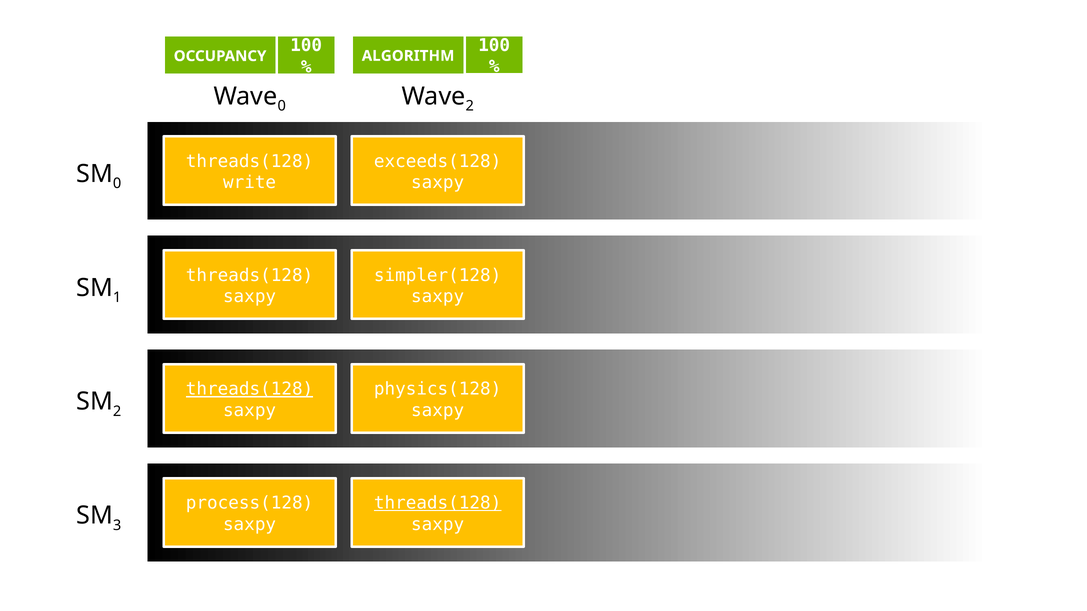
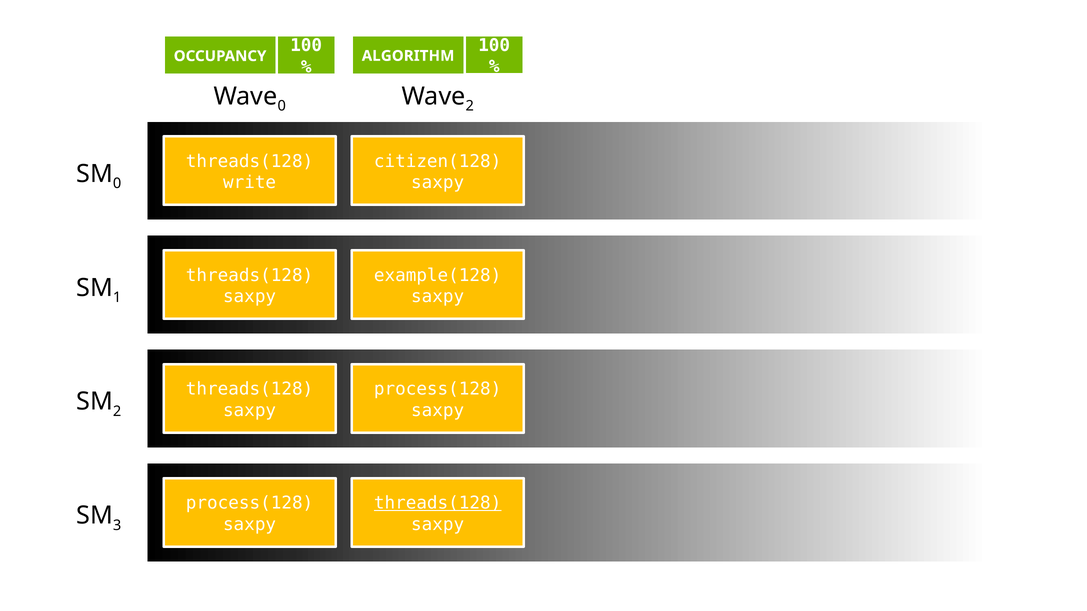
exceeds(128: exceeds(128 -> citizen(128 (438, 161)
simpler(128: simpler(128 -> example(128 (438, 275)
threads(128 underline: present -> none (250, 389)
physics(128: physics(128 -> process(128 (438, 389)
